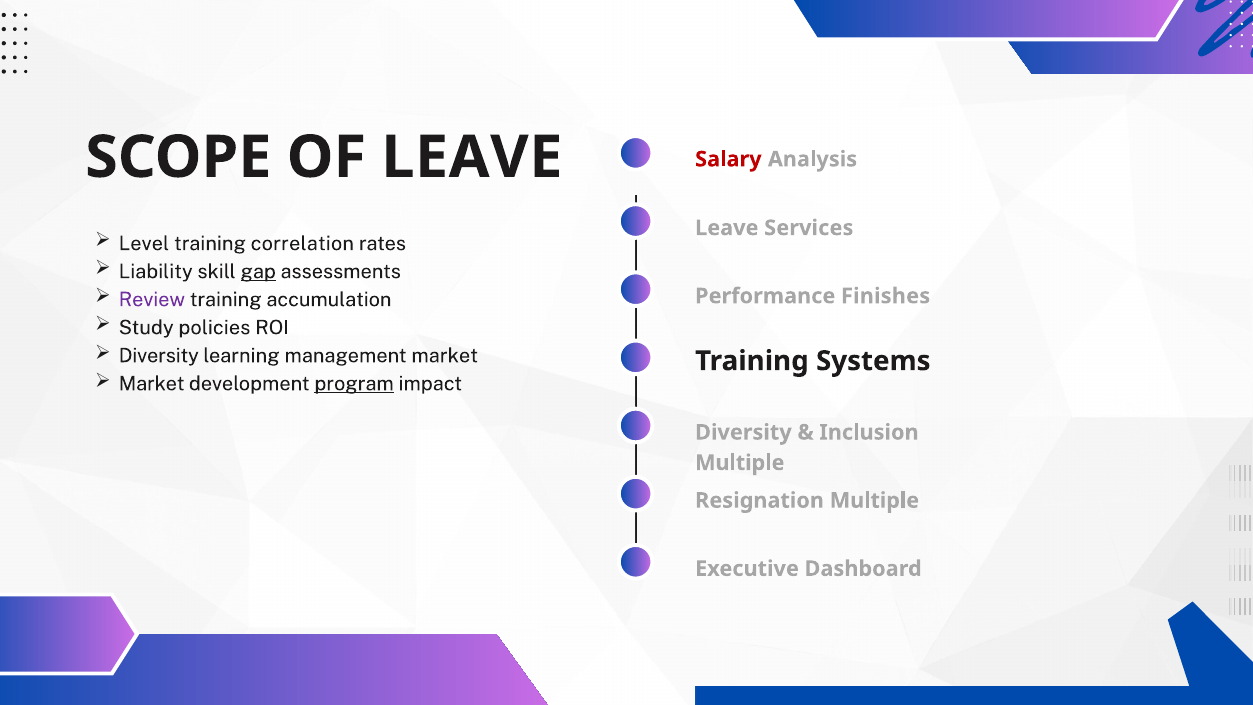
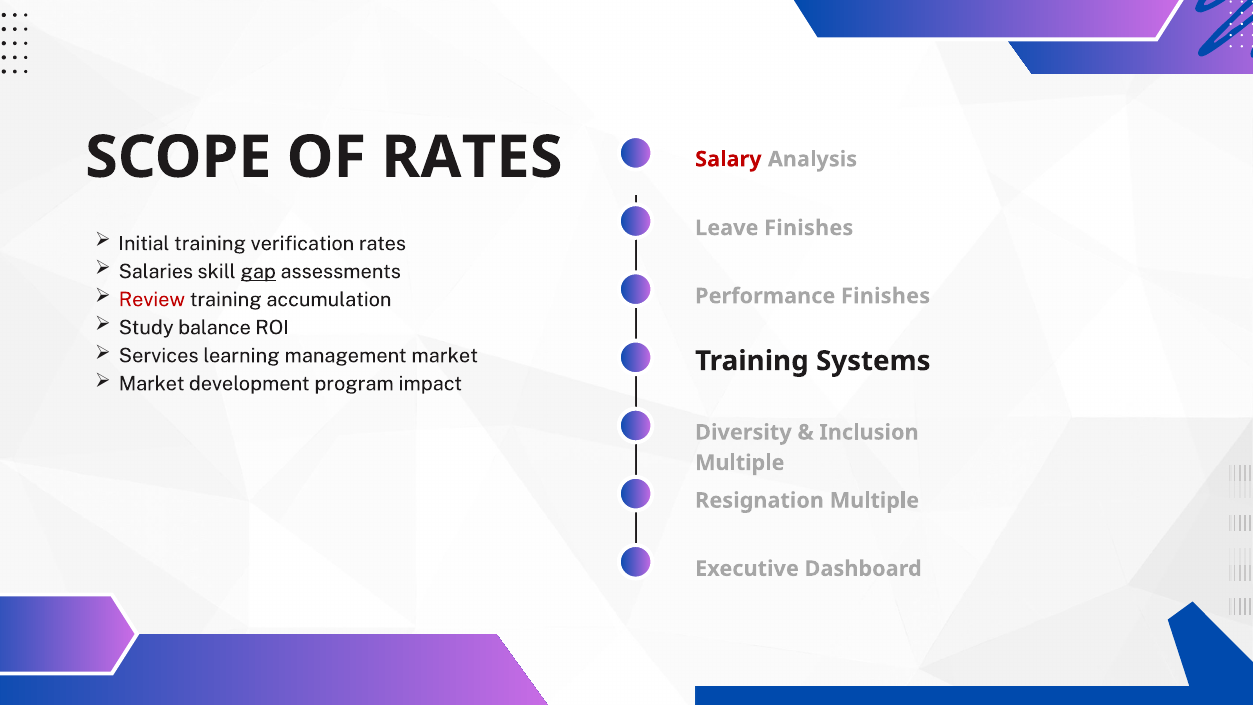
OF LEAVE: LEAVE -> RATES (472, 157)
Leave Services: Services -> Finishes (809, 228)
Level: Level -> Initial (144, 243)
correlation: correlation -> verification (302, 243)
Liability: Liability -> Salaries (156, 272)
Review colour: purple -> red (152, 300)
policies: policies -> balance (215, 328)
Diversity: Diversity -> Services (159, 356)
program underline: present -> none (354, 384)
